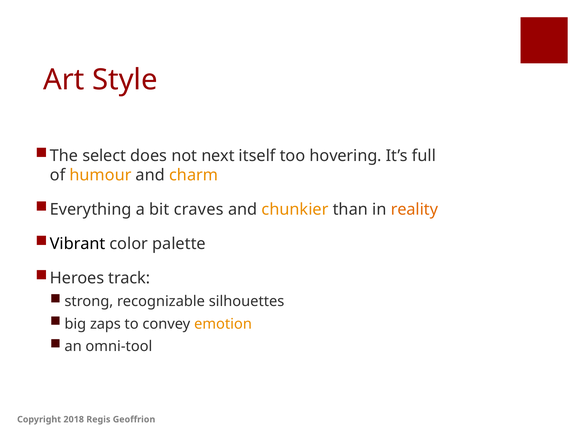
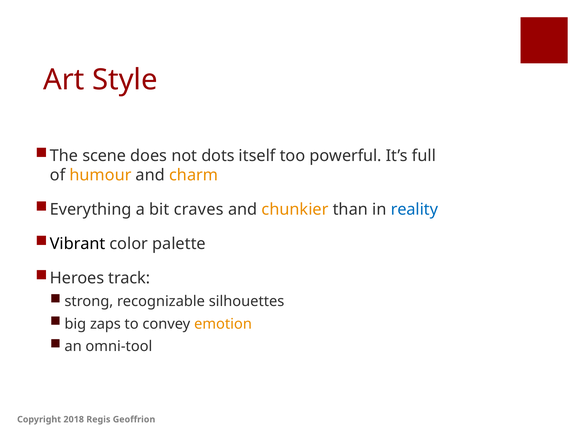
select: select -> scene (104, 155)
next: next -> dots (218, 155)
hovering: hovering -> powerful (346, 155)
reality colour: orange -> blue (414, 209)
